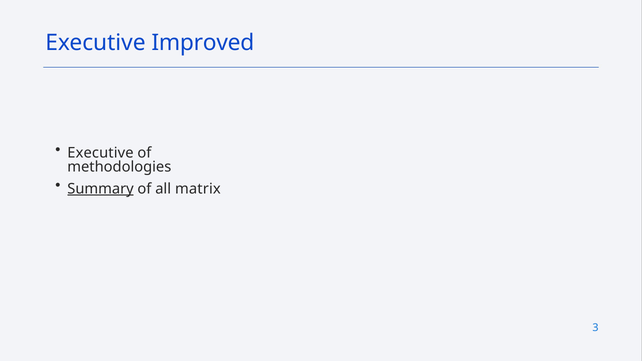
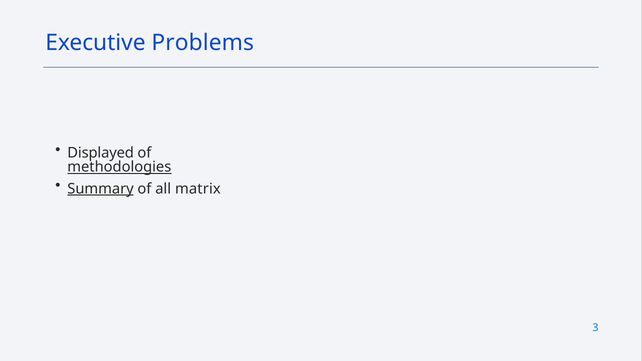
Improved: Improved -> Problems (203, 43)
Executive: Executive -> Displayed (101, 153)
methodologies underline: none -> present (119, 167)
